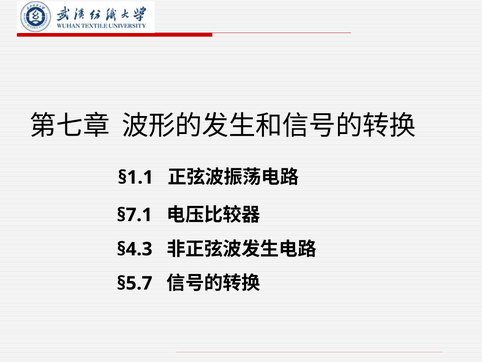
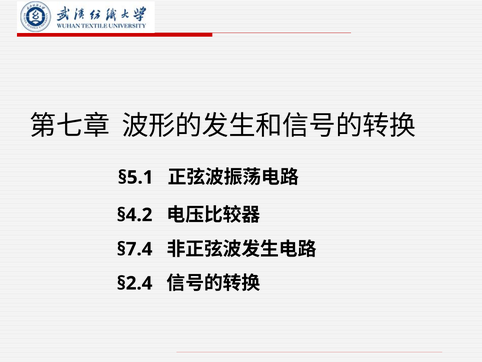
§1.1: §1.1 -> §5.1 (136, 177)
§7.1: §7.1 -> §4.2 (135, 215)
§4.3: §4.3 -> §7.4 (135, 249)
§5.7: §5.7 -> §2.4 (135, 283)
